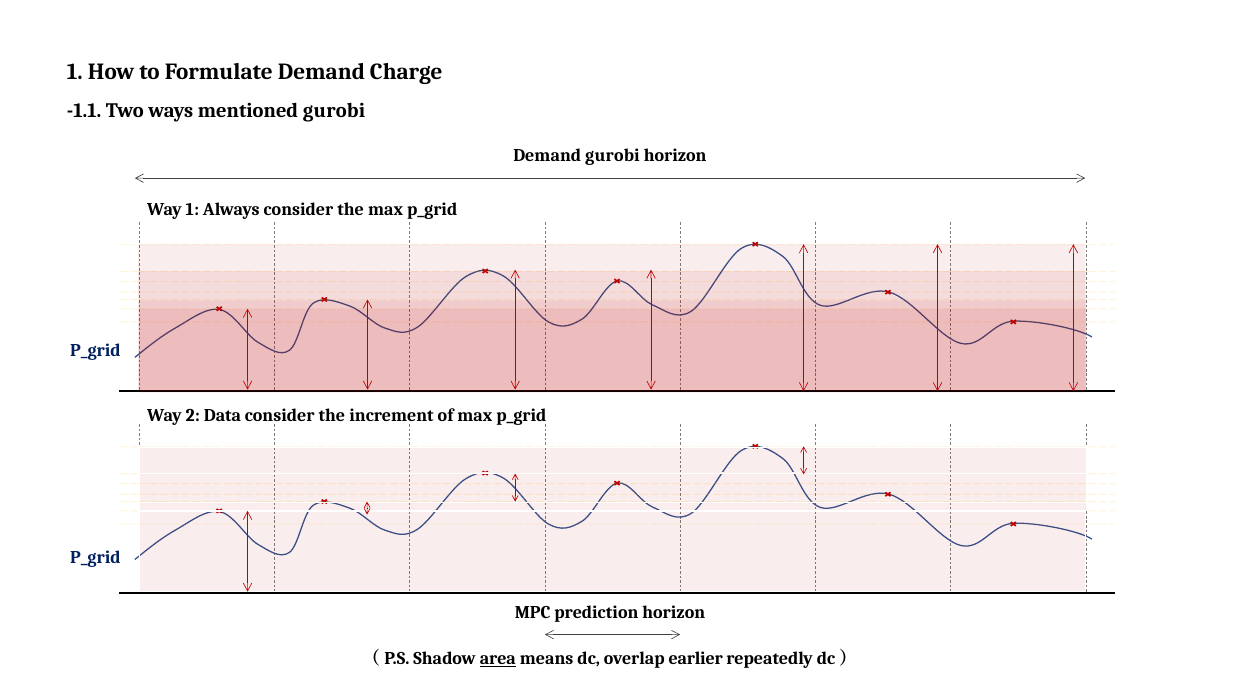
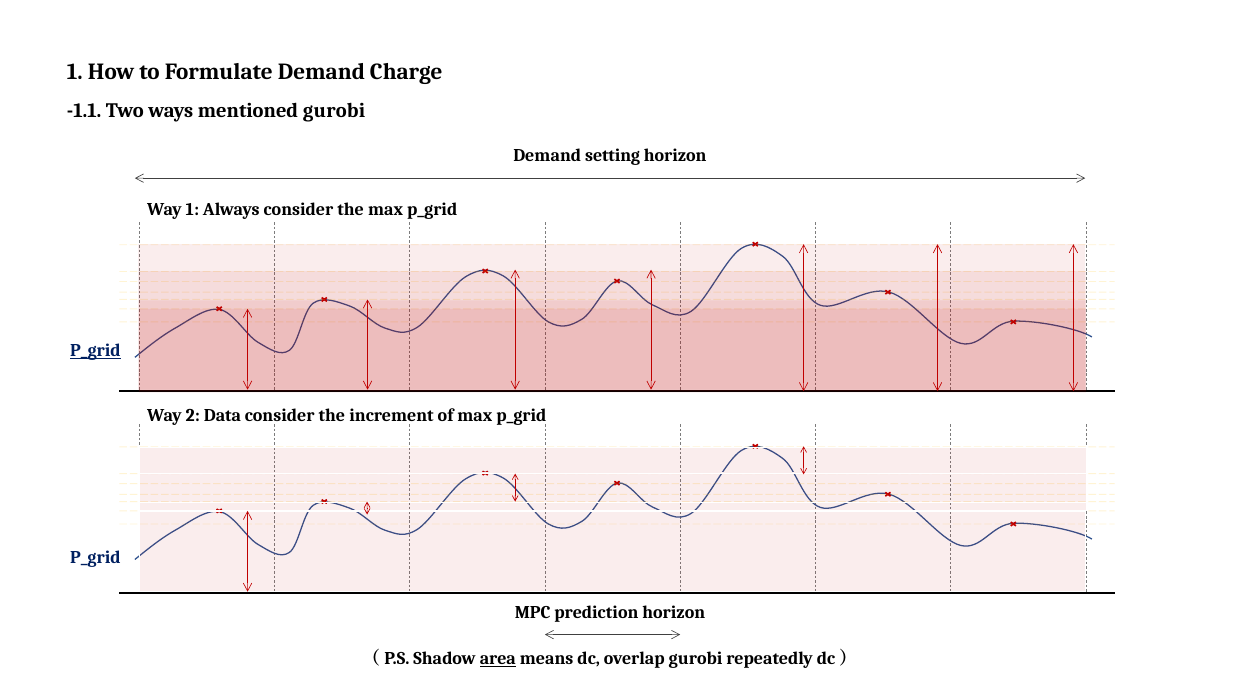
Demand gurobi: gurobi -> setting (613, 156)
P_grid underline: none -> present (95, 351)
overlap earlier: earlier -> gurobi (696, 659)
